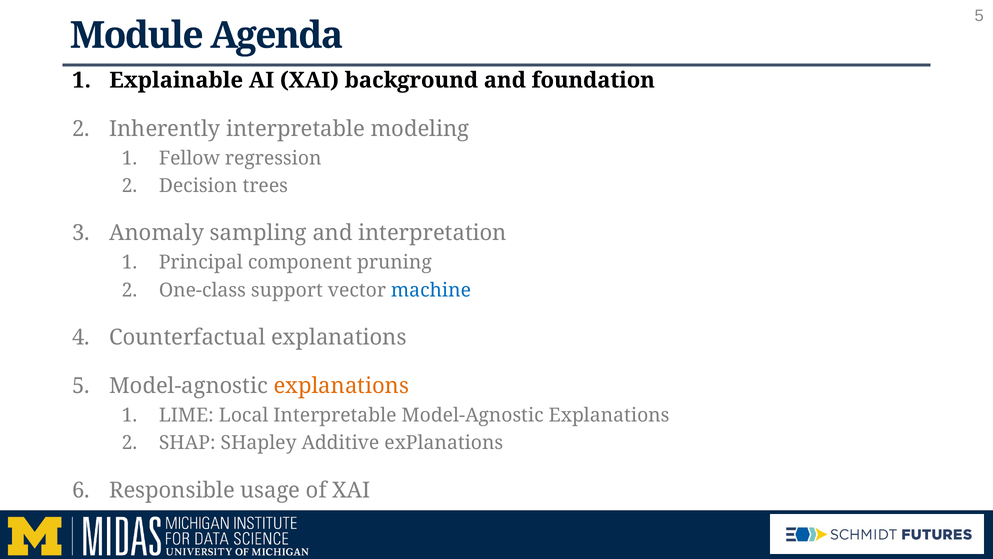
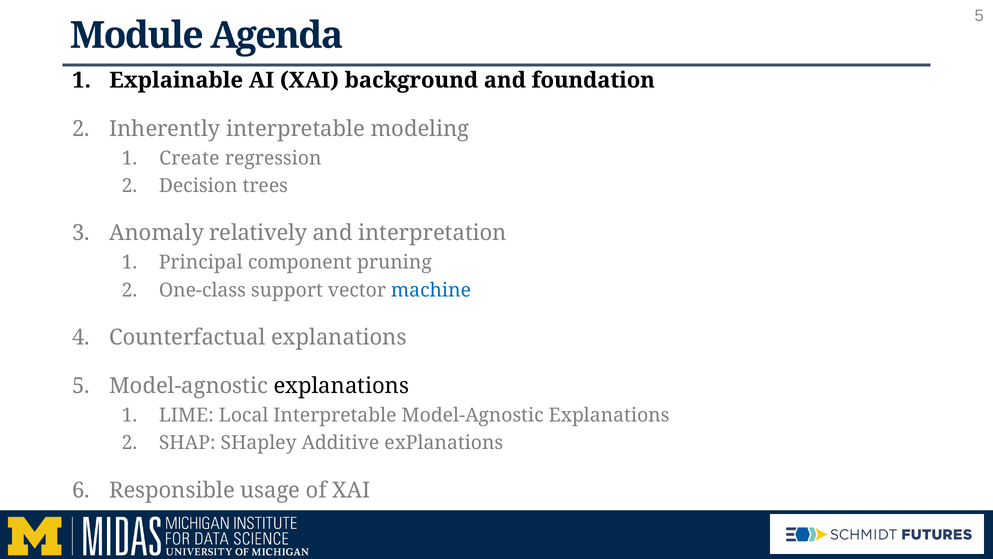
Fellow: Fellow -> Create (189, 158)
sampling: sampling -> relatively (258, 233)
explanations colour: orange -> black (341, 386)
